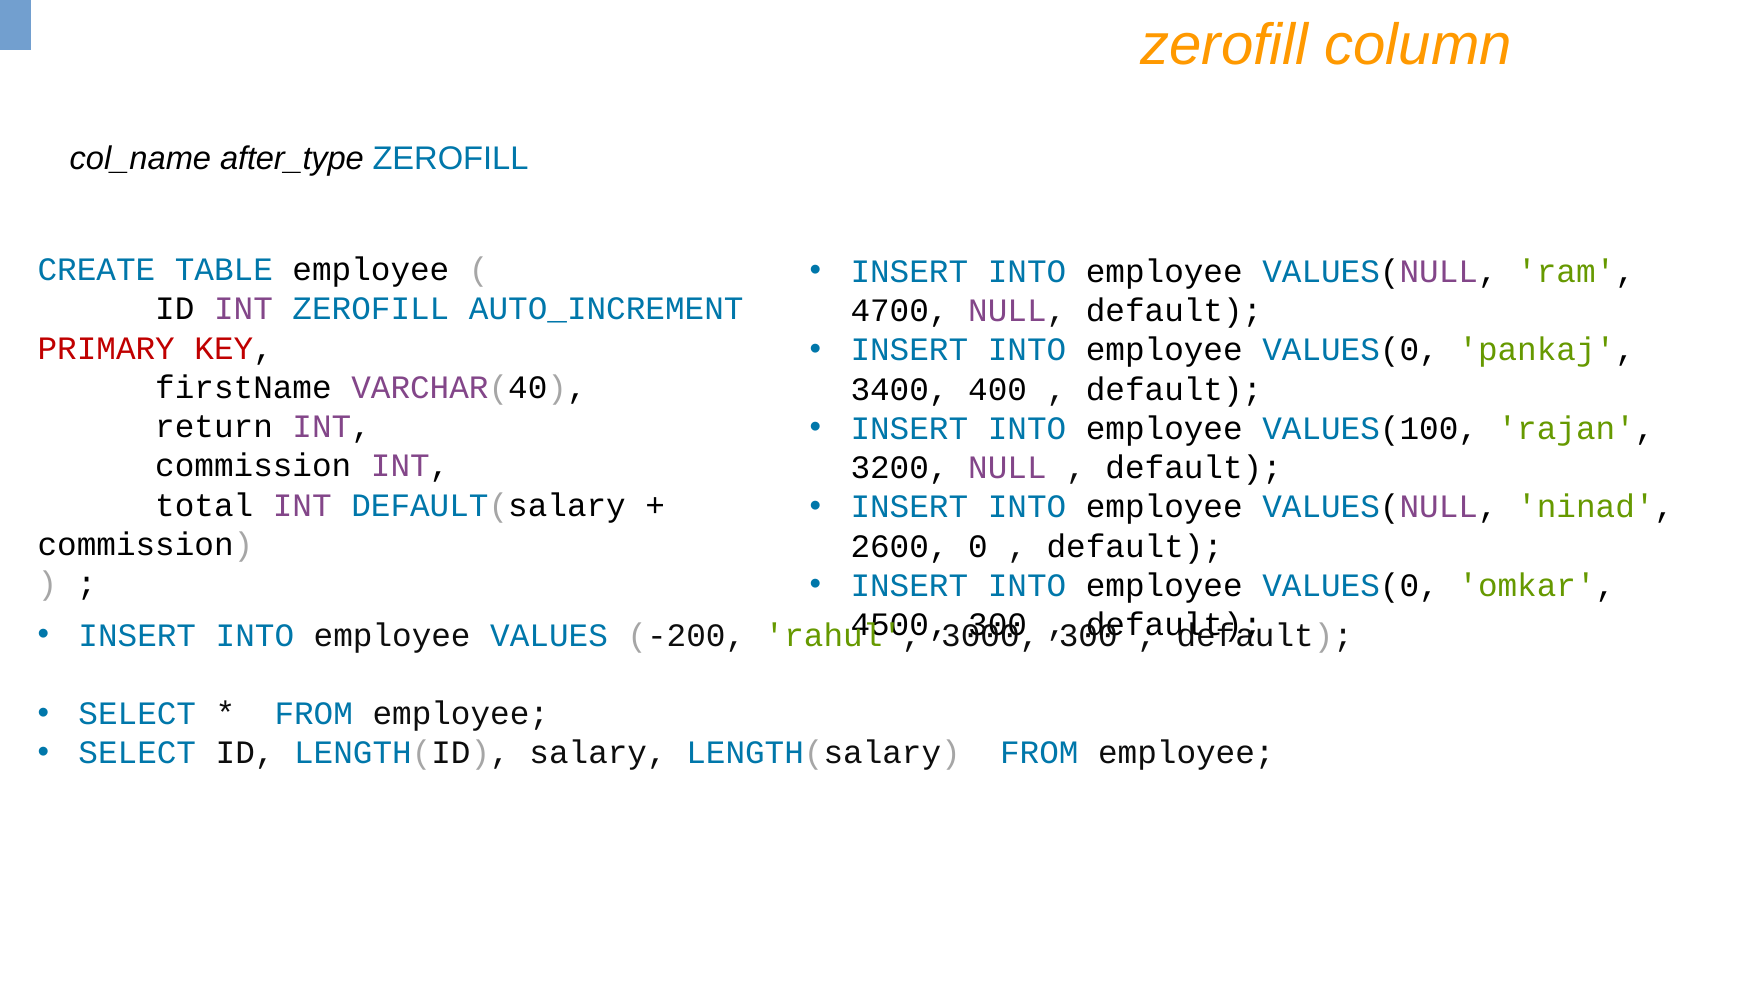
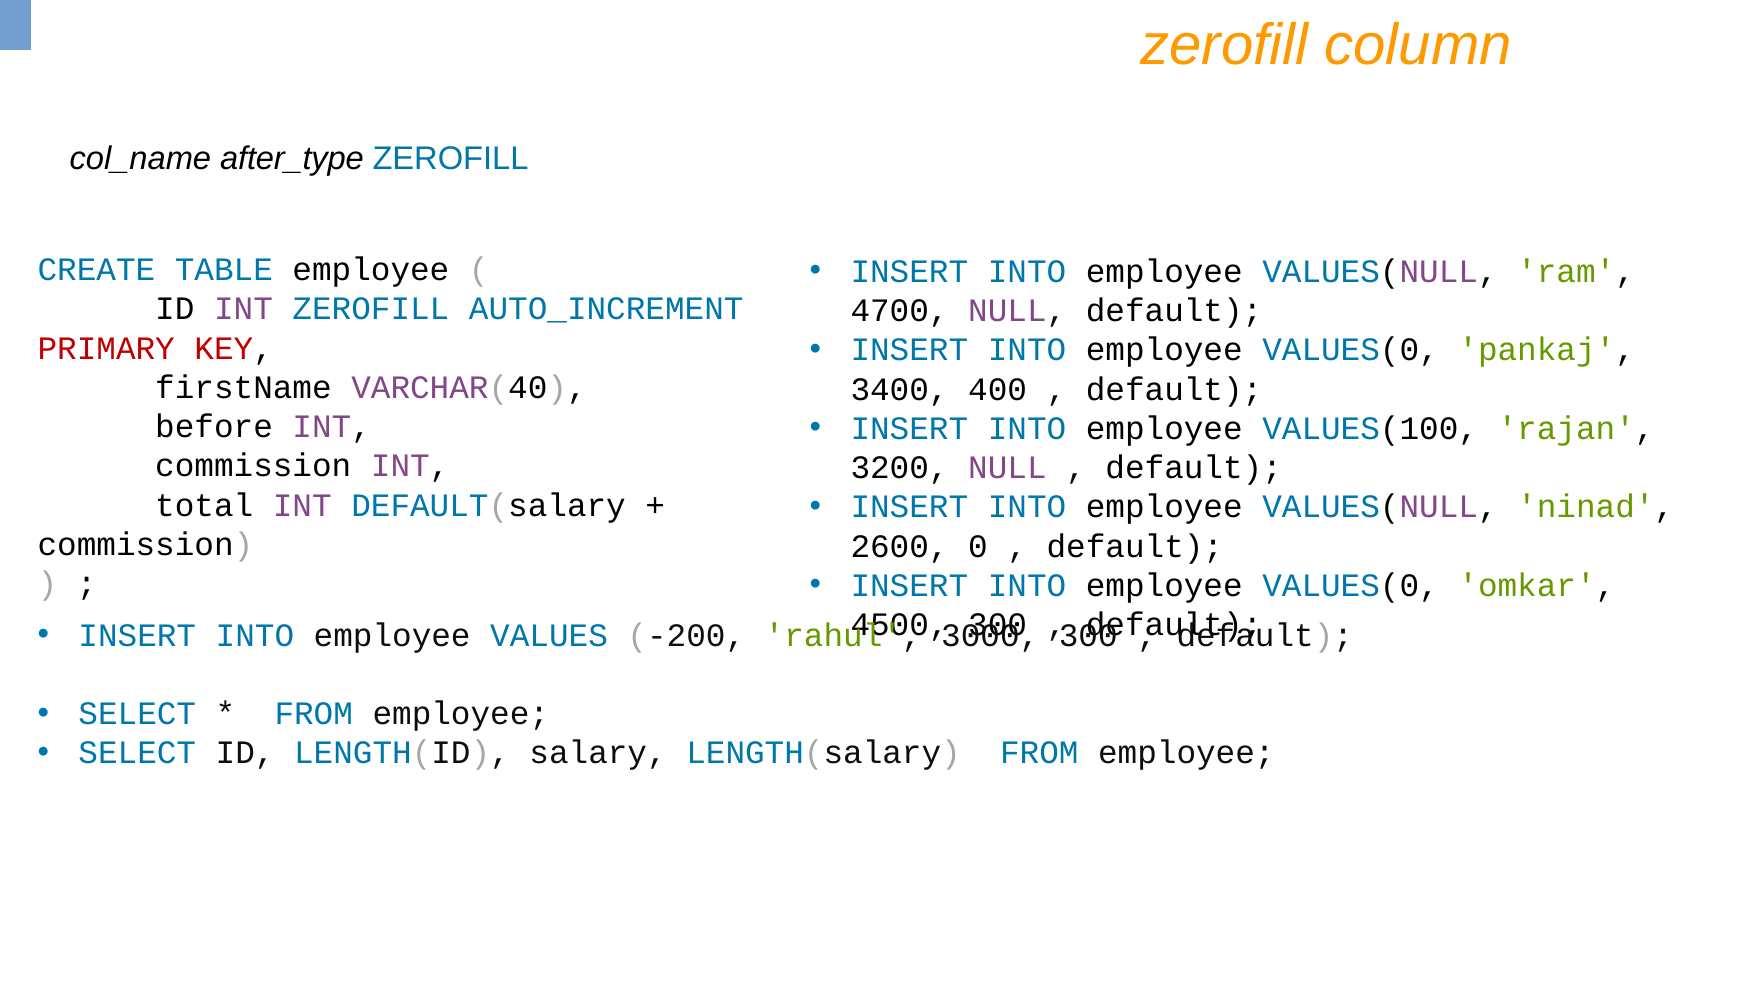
return: return -> before (214, 427)
